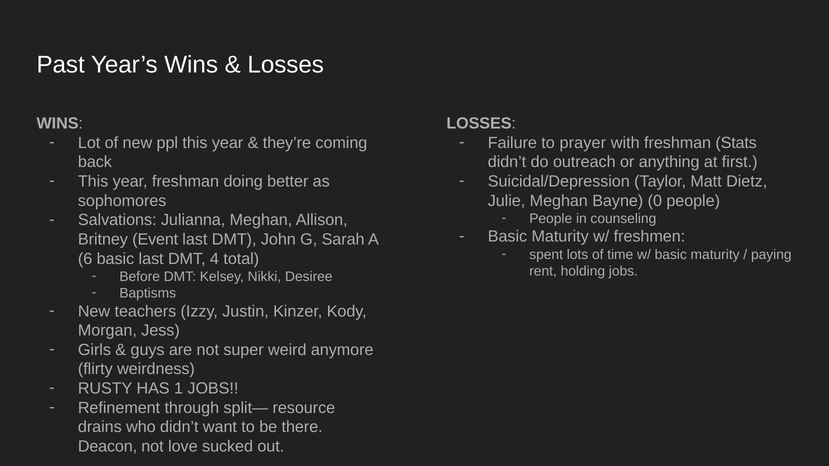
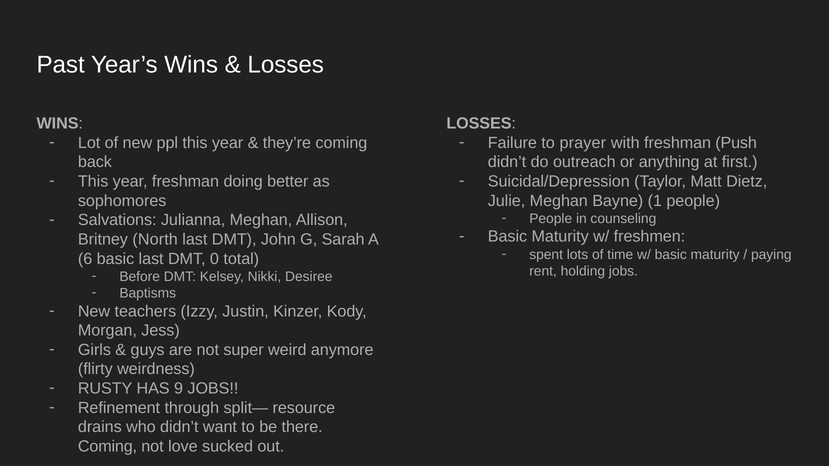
Stats: Stats -> Push (736, 143)
0: 0 -> 1 (655, 201)
Event: Event -> North (155, 240)
4: 4 -> 0 (214, 259)
1: 1 -> 9 (179, 389)
Deacon: Deacon -> Coming (108, 447)
